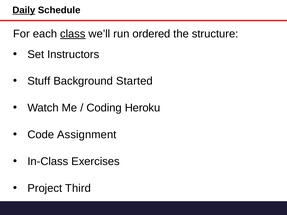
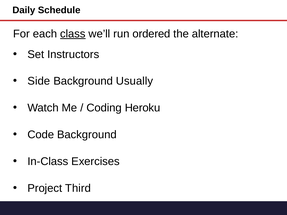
Daily underline: present -> none (24, 10)
structure: structure -> alternate (215, 34)
Stuff: Stuff -> Side (39, 81)
Started: Started -> Usually (134, 81)
Code Assignment: Assignment -> Background (87, 135)
